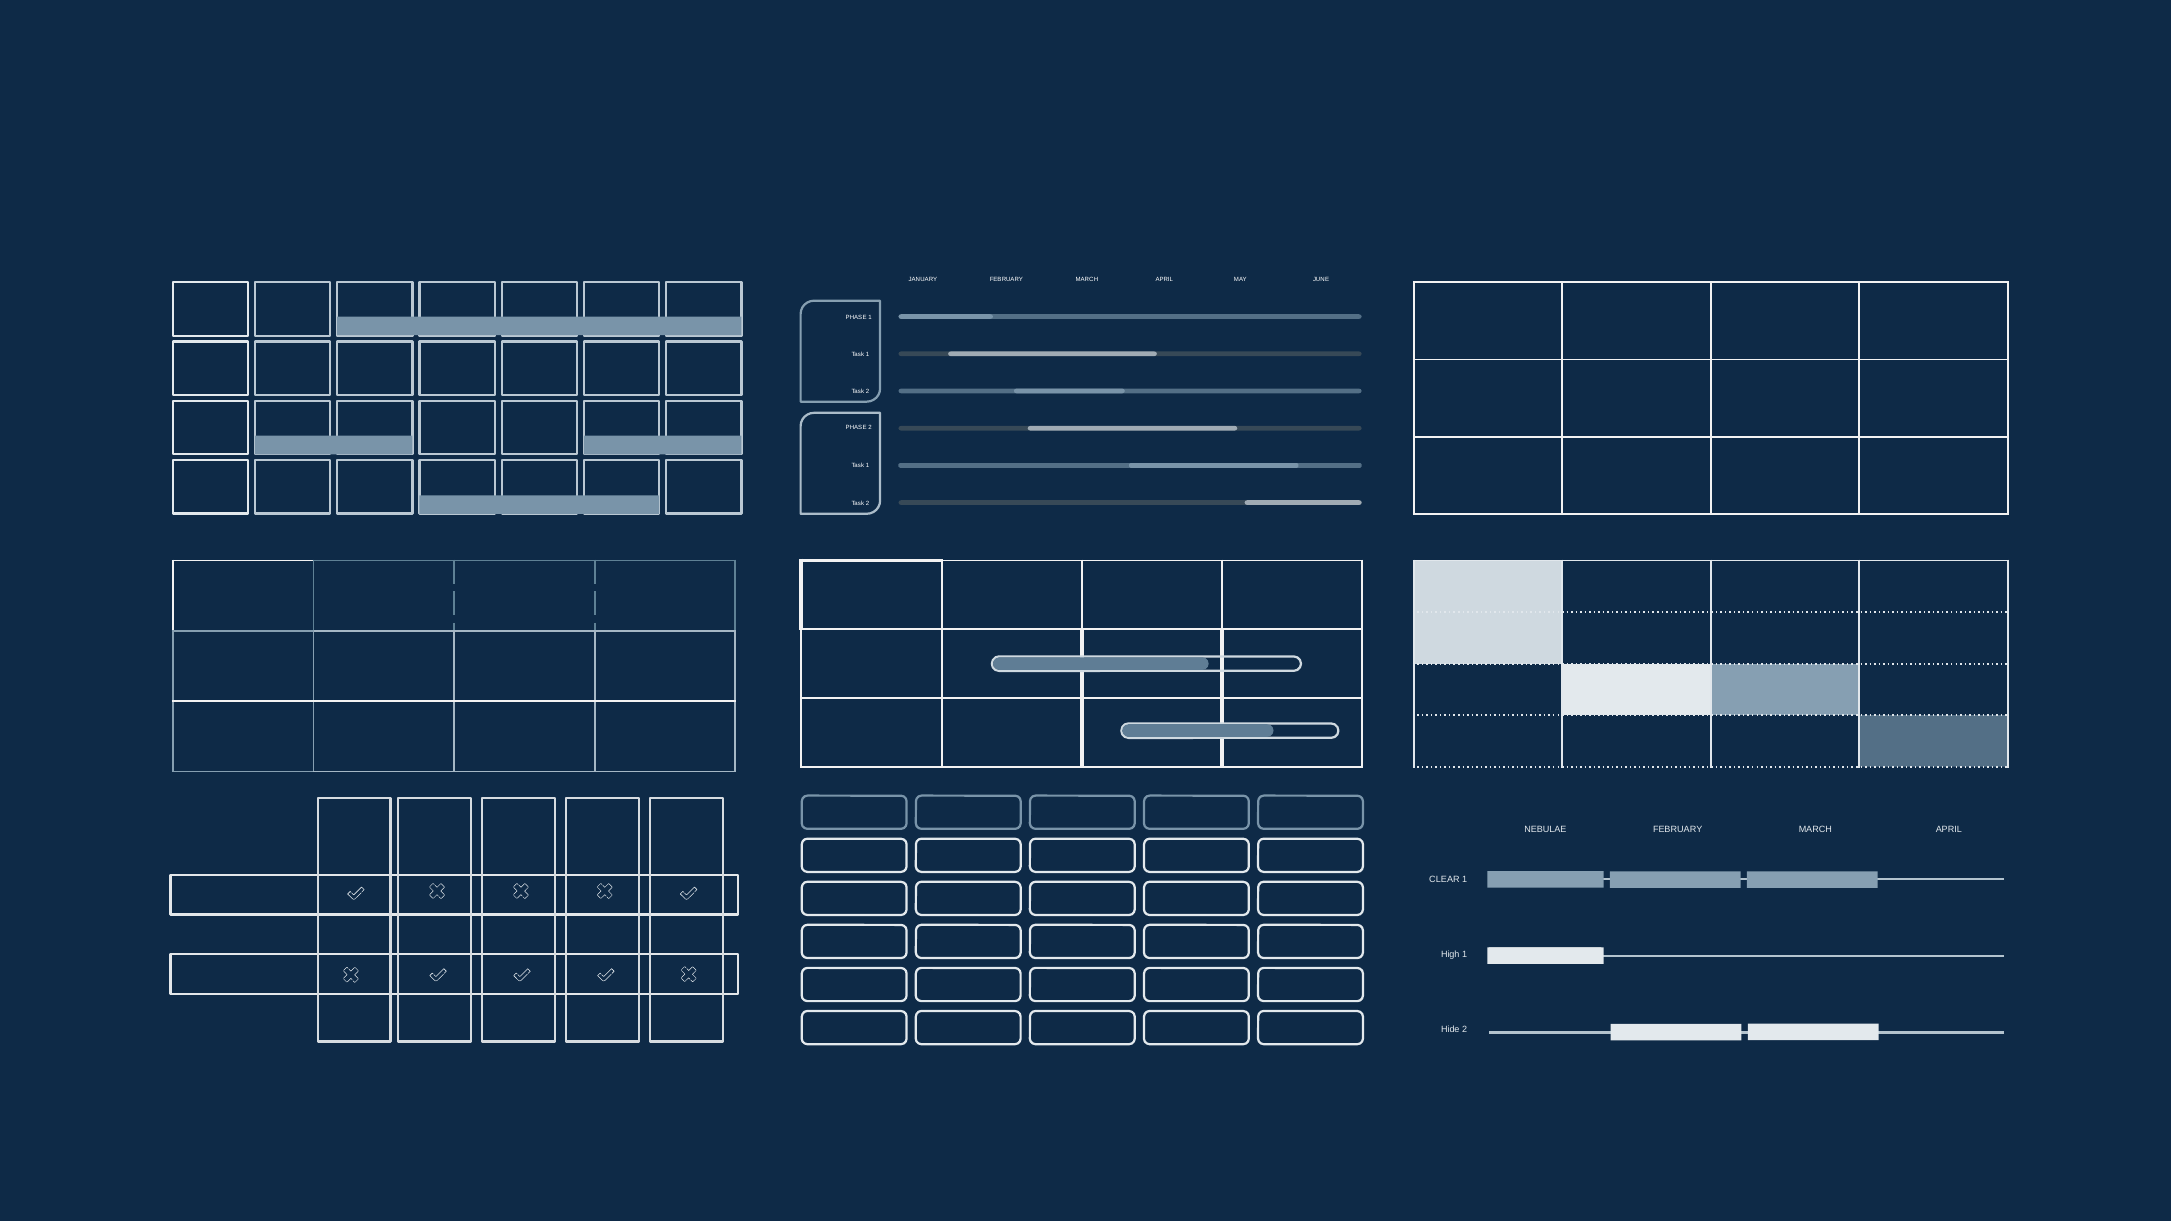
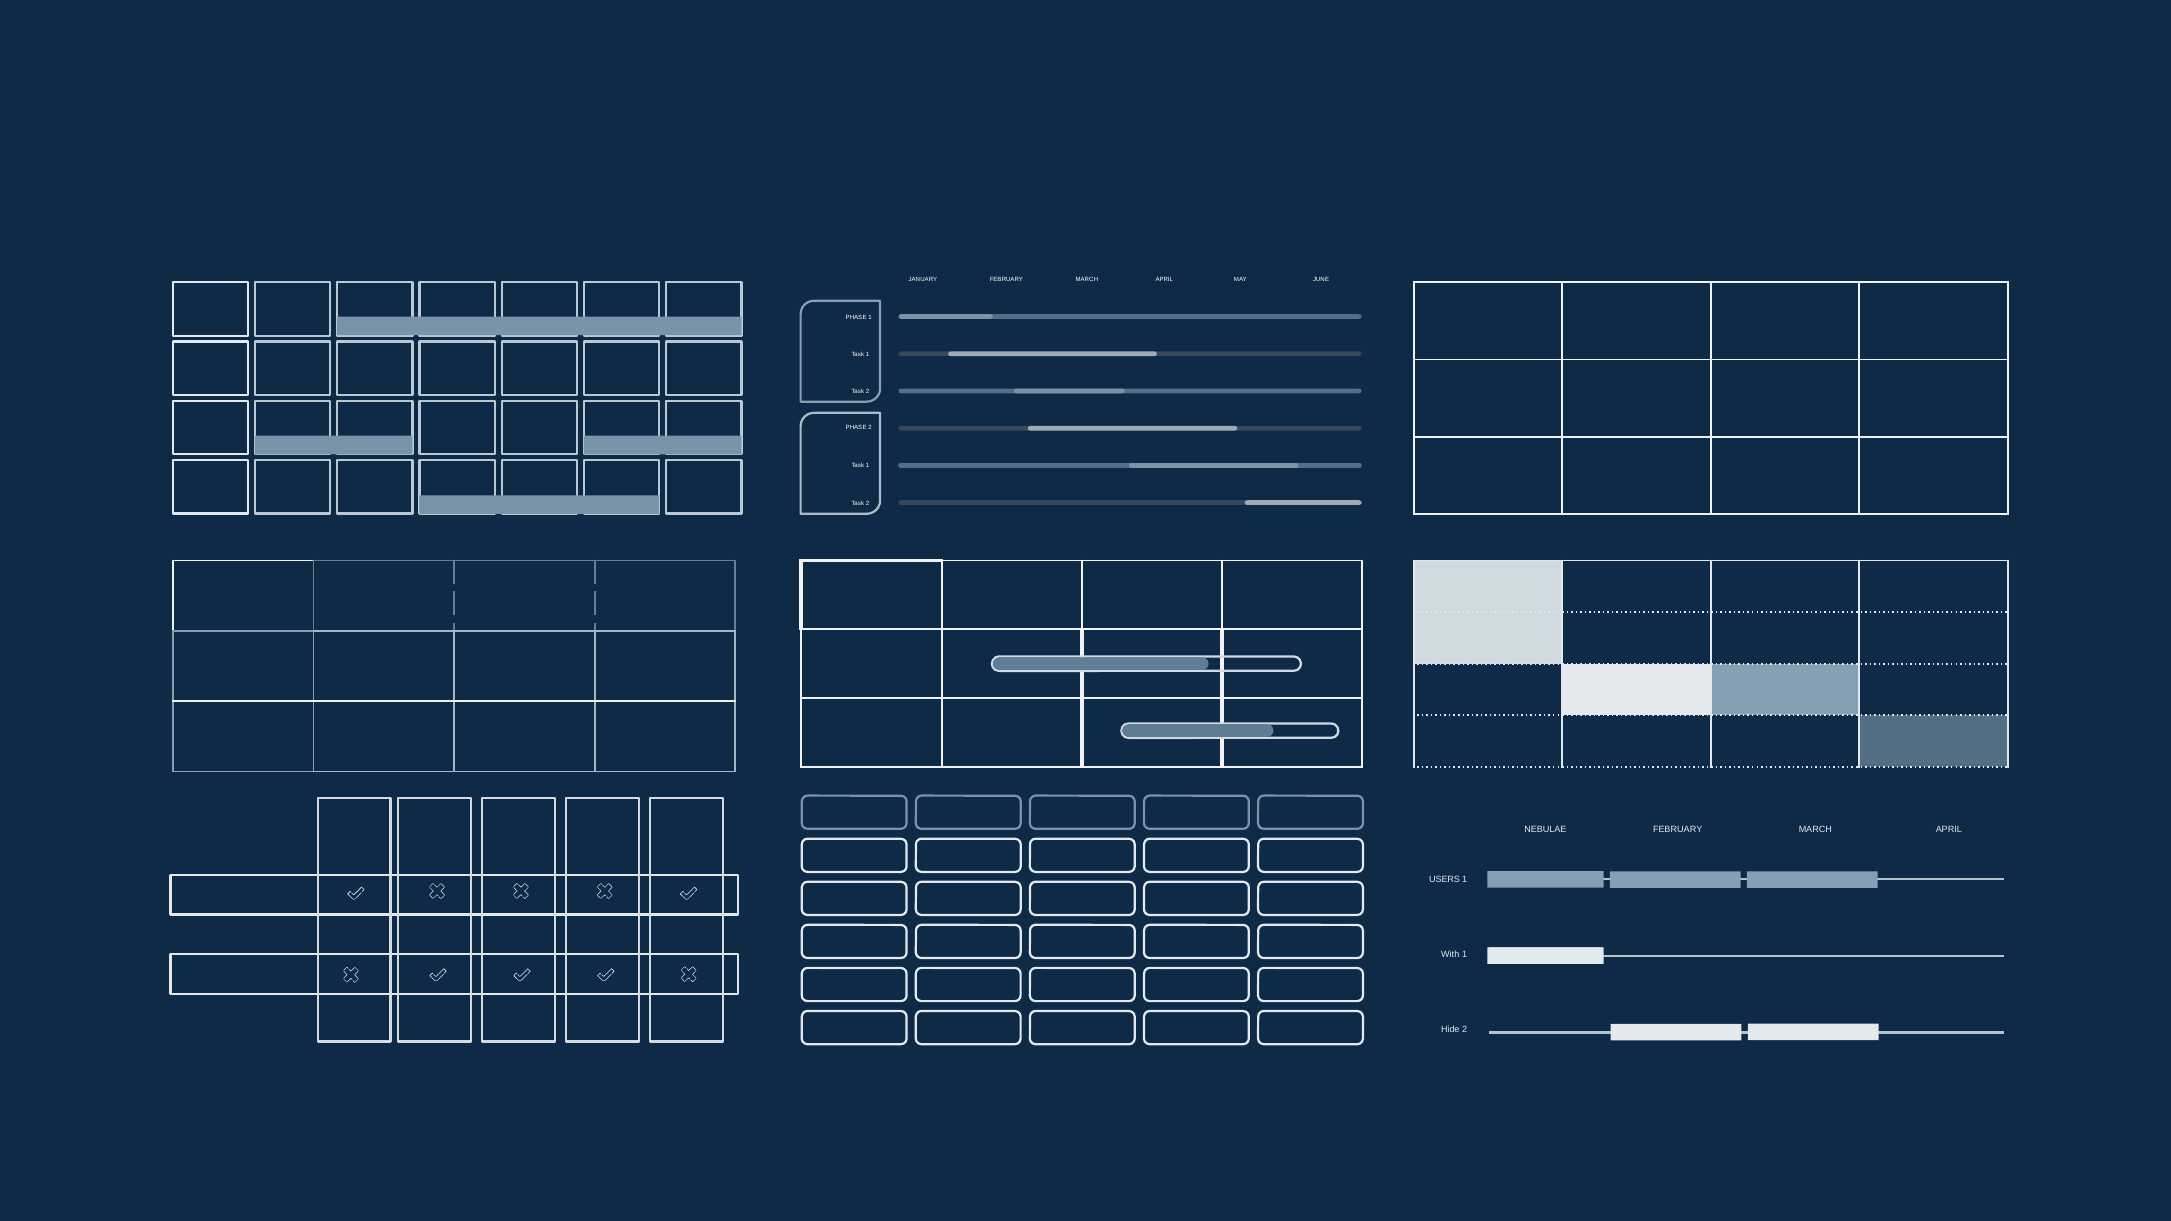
CLEAR: CLEAR -> USERS (1445, 880)
High: High -> With (1450, 955)
